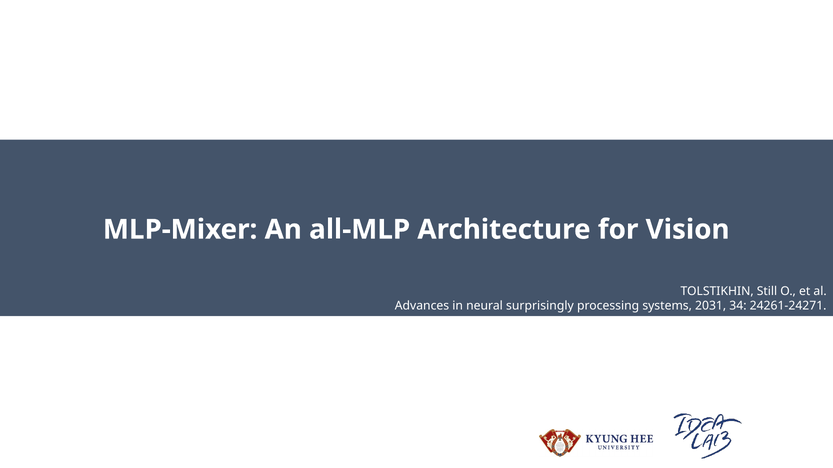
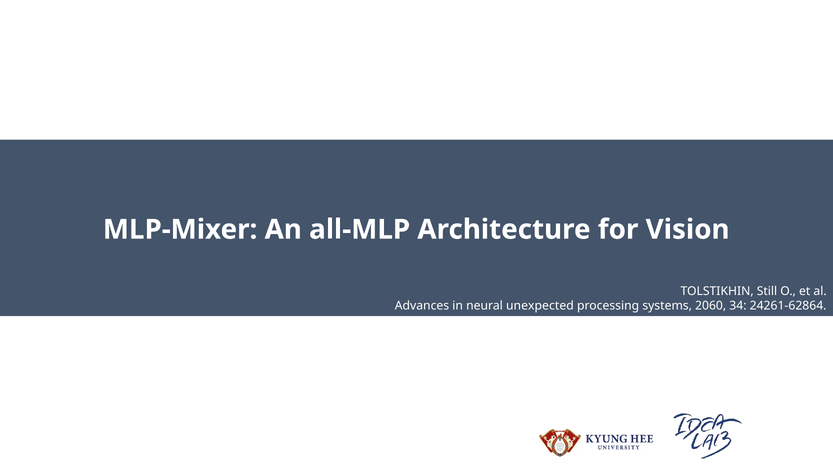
surprisingly: surprisingly -> unexpected (540, 306)
2031: 2031 -> 2060 (711, 306)
24261-24271: 24261-24271 -> 24261-62864 (788, 306)
